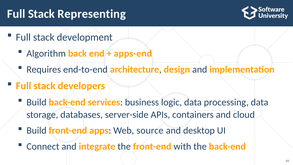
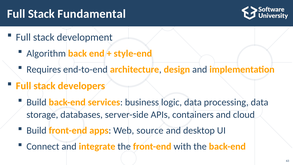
Representing: Representing -> Fundamental (92, 14)
apps-end: apps-end -> style-end (133, 53)
